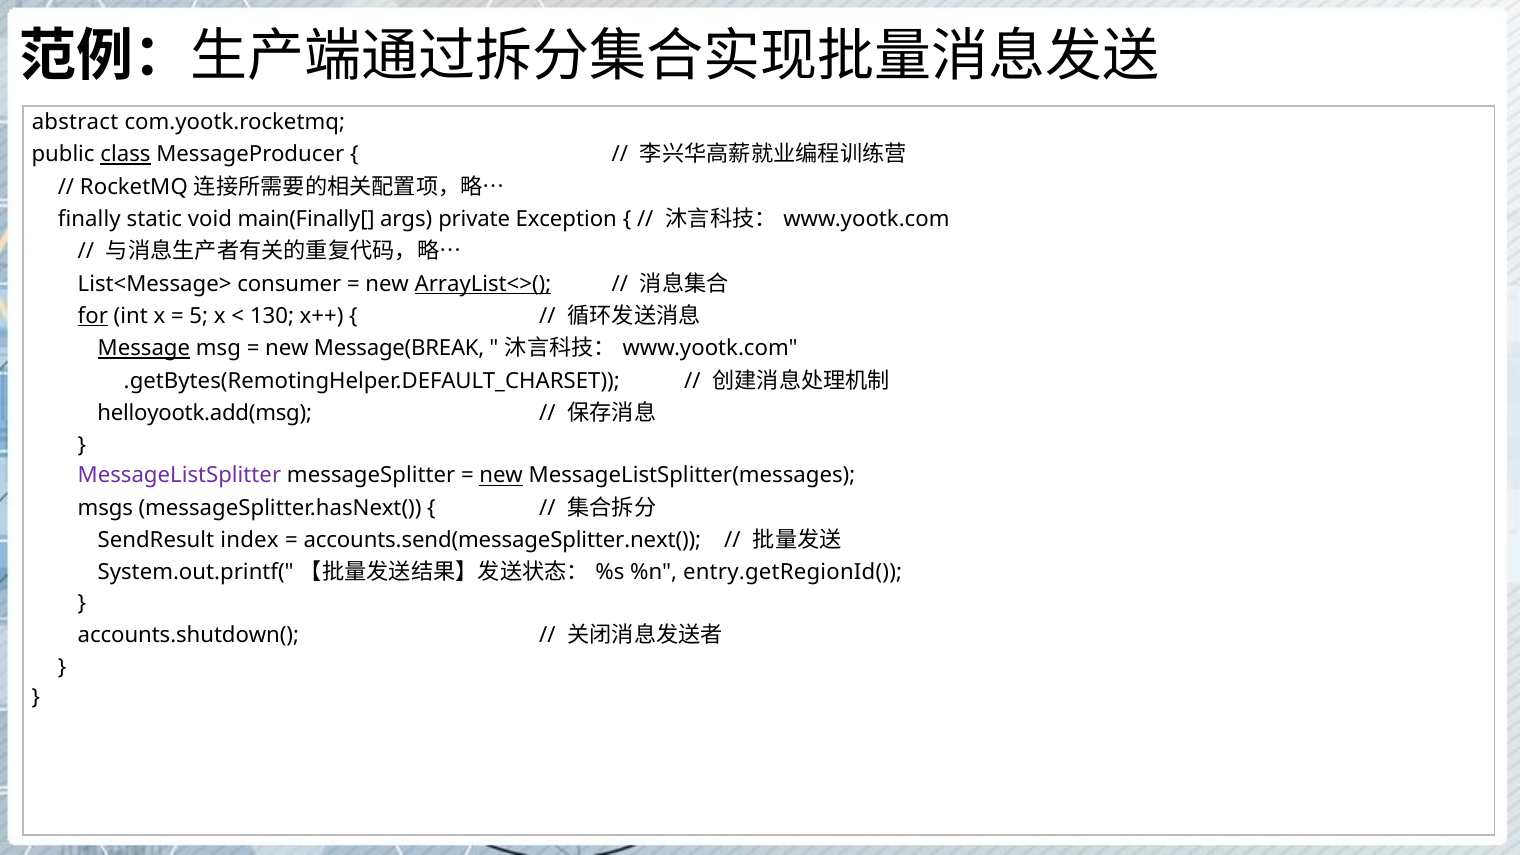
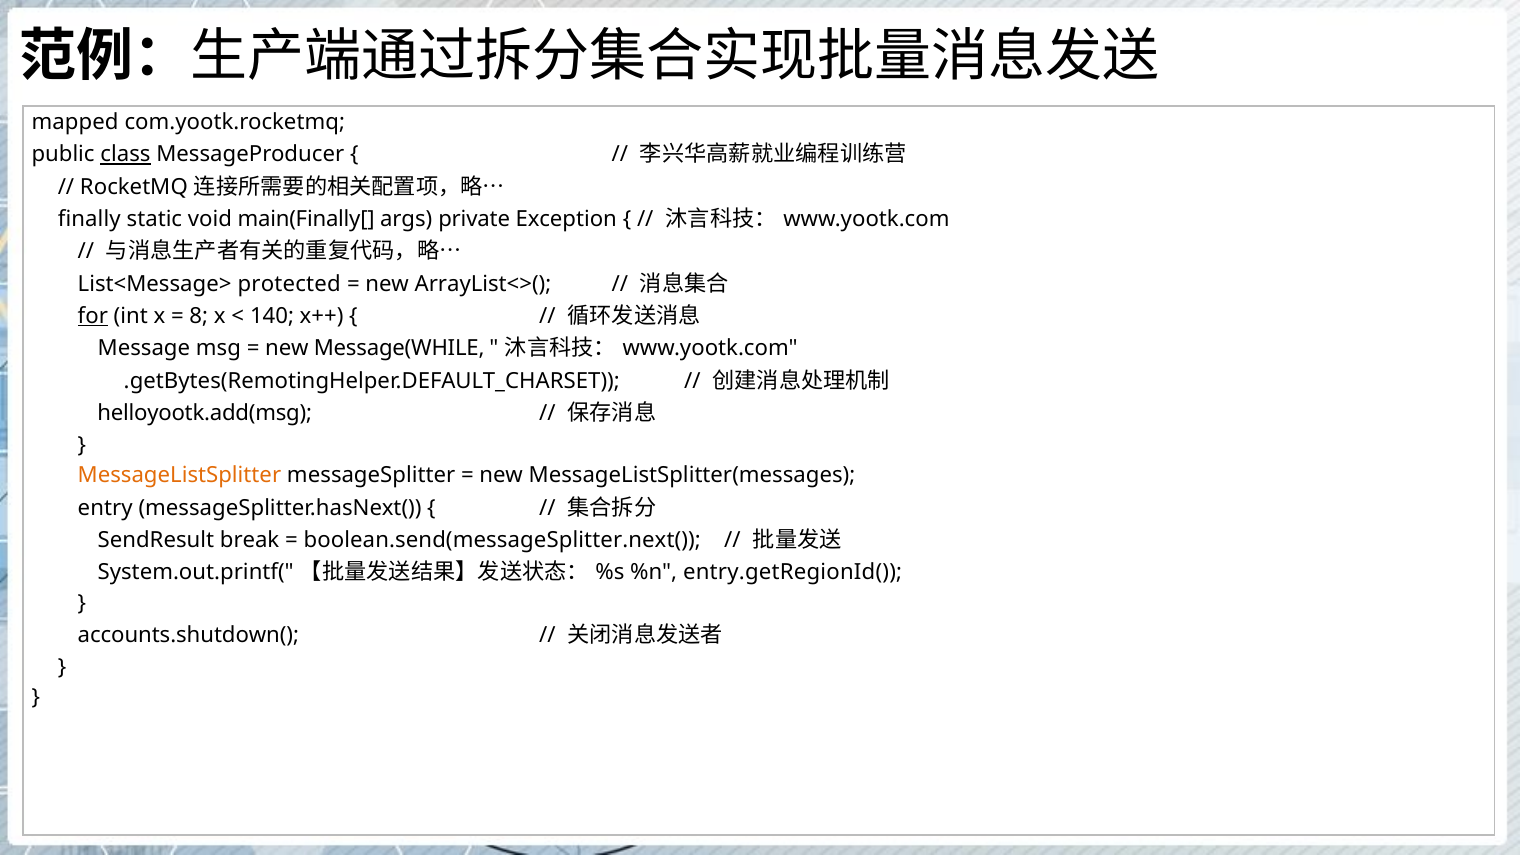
abstract: abstract -> mapped (75, 122)
consumer: consumer -> protected (289, 284)
ArrayList<>( underline: present -> none (483, 284)
5: 5 -> 8 (199, 316)
130: 130 -> 140 (272, 316)
Message underline: present -> none (144, 349)
Message(BREAK: Message(BREAK -> Message(WHILE (399, 349)
MessageListSplitter colour: purple -> orange (179, 476)
new underline: present -> none (501, 476)
msgs: msgs -> entry (105, 508)
index: index -> break (250, 540)
accounts.send(messageSplitter.next(: accounts.send(messageSplitter.next( -> boolean.send(messageSplitter.next( (502, 540)
